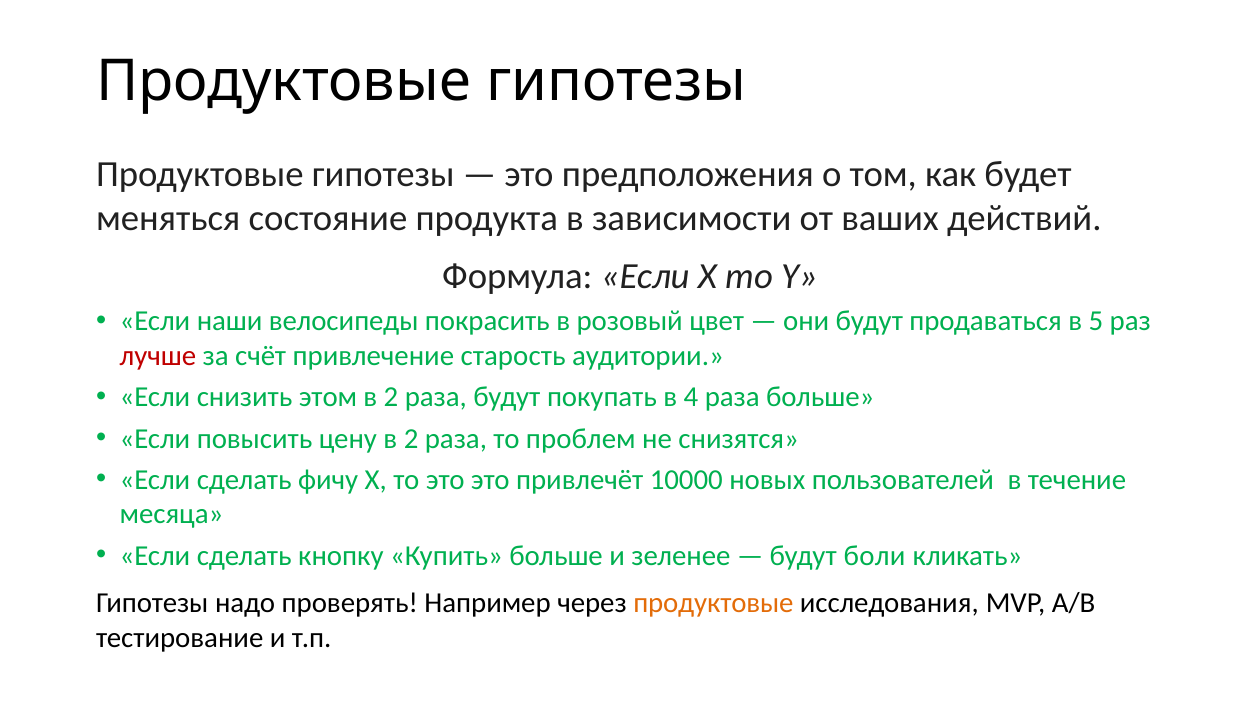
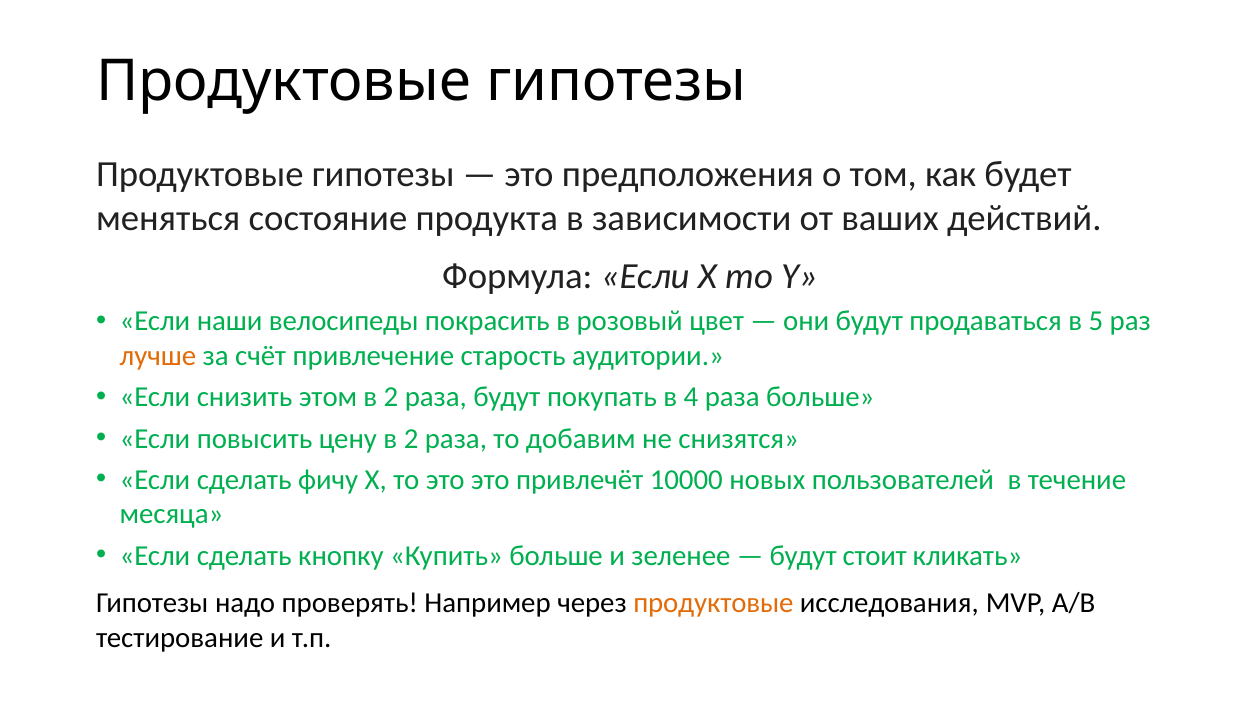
лучше colour: red -> orange (158, 356)
проблем: проблем -> добавим (581, 438)
боли: боли -> стоит (875, 555)
